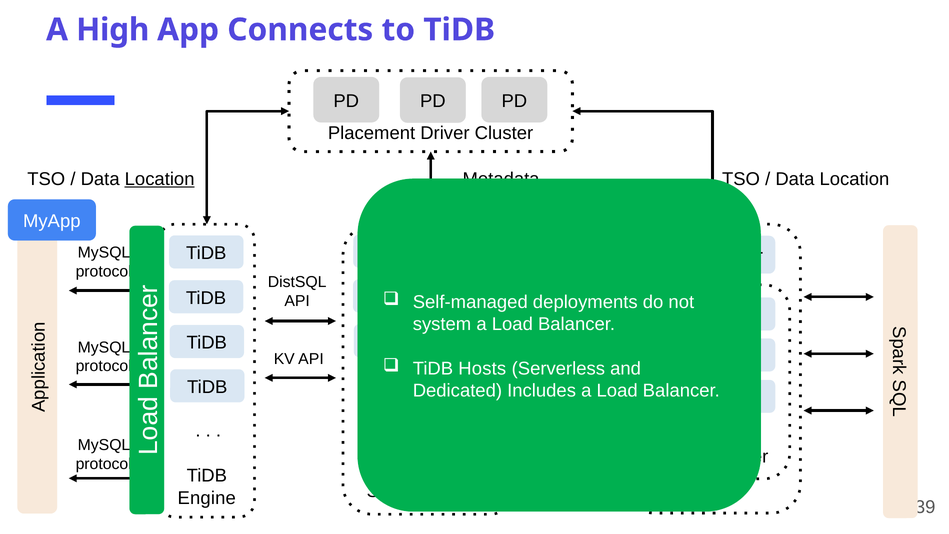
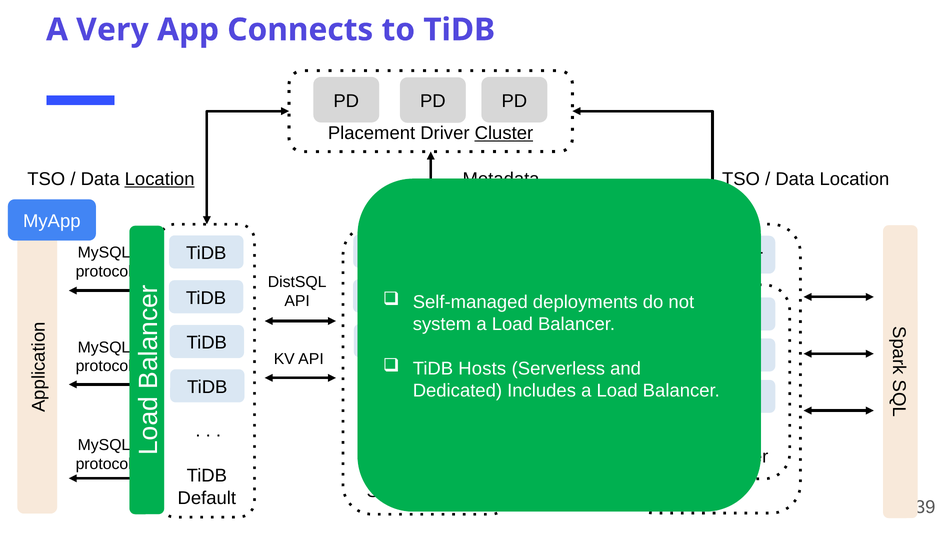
High: High -> Very (112, 30)
Cluster underline: none -> present (504, 133)
Engine: Engine -> Default (207, 498)
